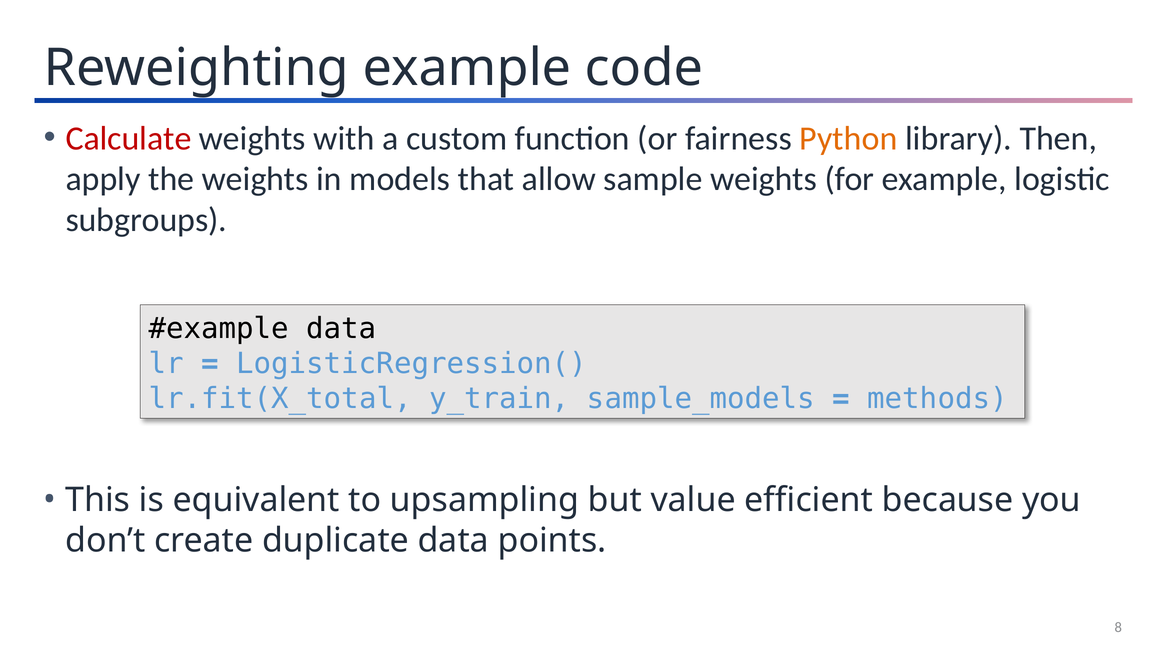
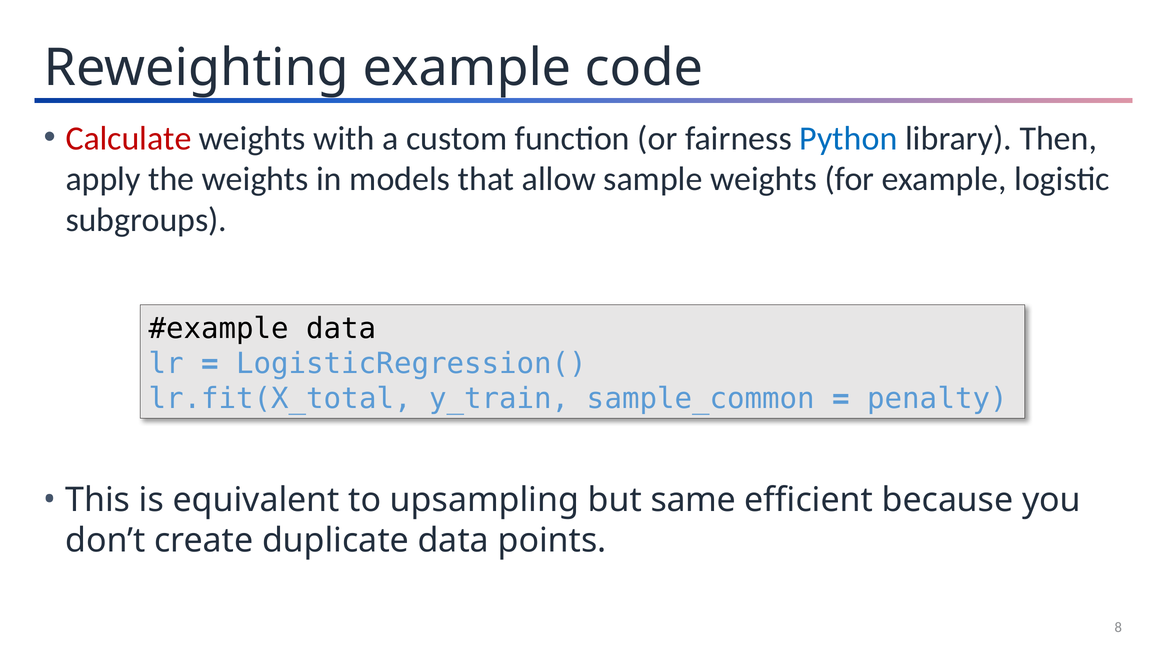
Python colour: orange -> blue (848, 139)
sample_models: sample_models -> sample_common (701, 399)
methods: methods -> penalty (938, 399)
value: value -> same (693, 500)
